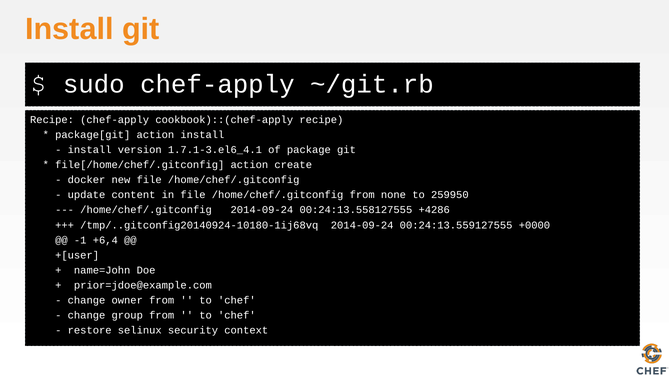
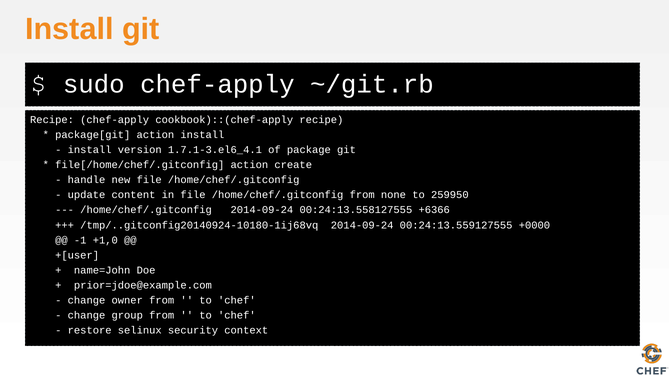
docker: docker -> handle (87, 180)
+4286: +4286 -> +6366 (434, 210)
+6,4: +6,4 -> +1,0 (105, 240)
